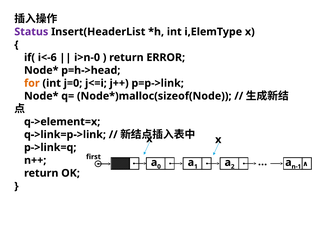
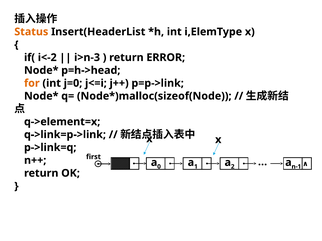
Status colour: purple -> orange (31, 32)
i<-6: i<-6 -> i<-2 (47, 58)
i>n-0: i>n-0 -> i>n-3 (87, 58)
